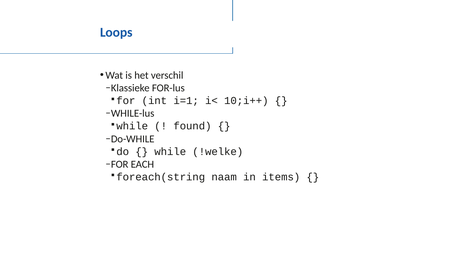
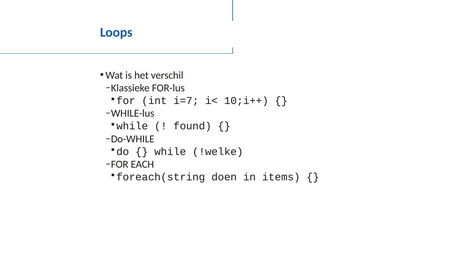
i=1: i=1 -> i=7 (186, 101)
naam: naam -> doen (224, 177)
